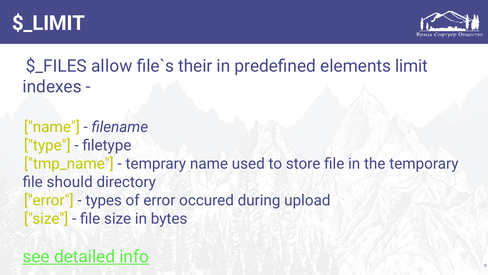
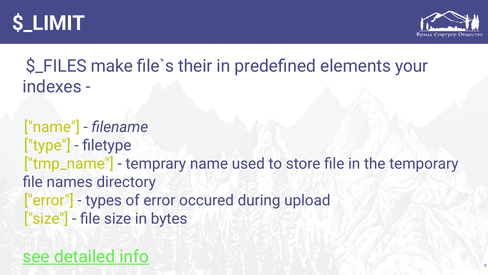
allow: allow -> make (112, 66)
limit: limit -> your (412, 66)
should: should -> names (70, 182)
